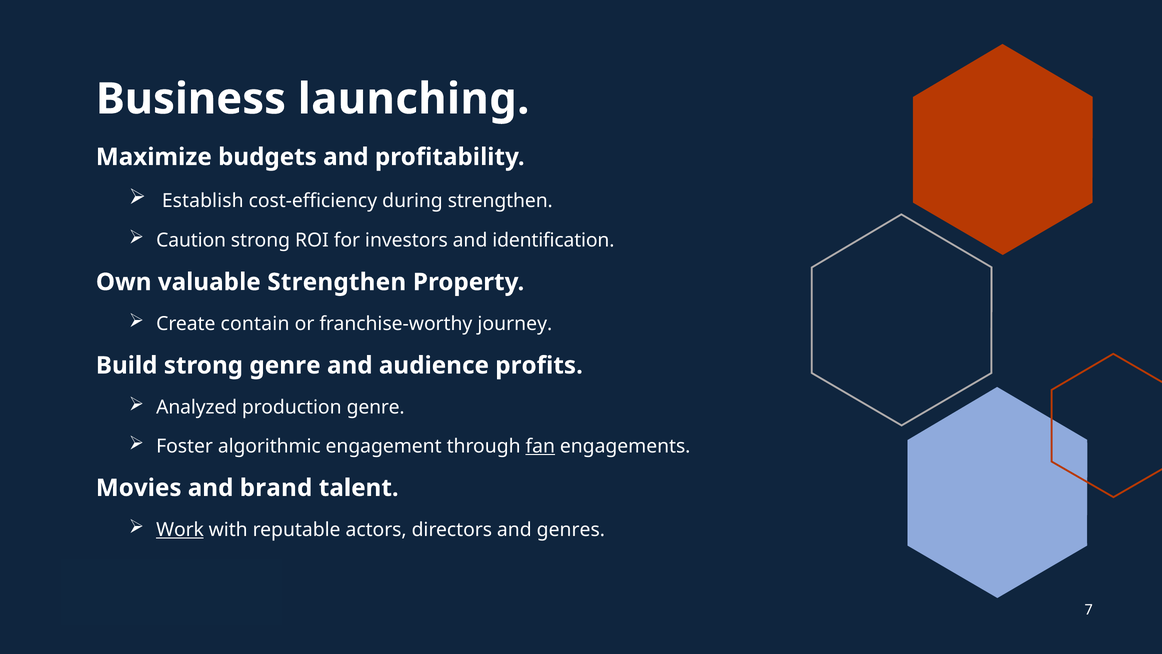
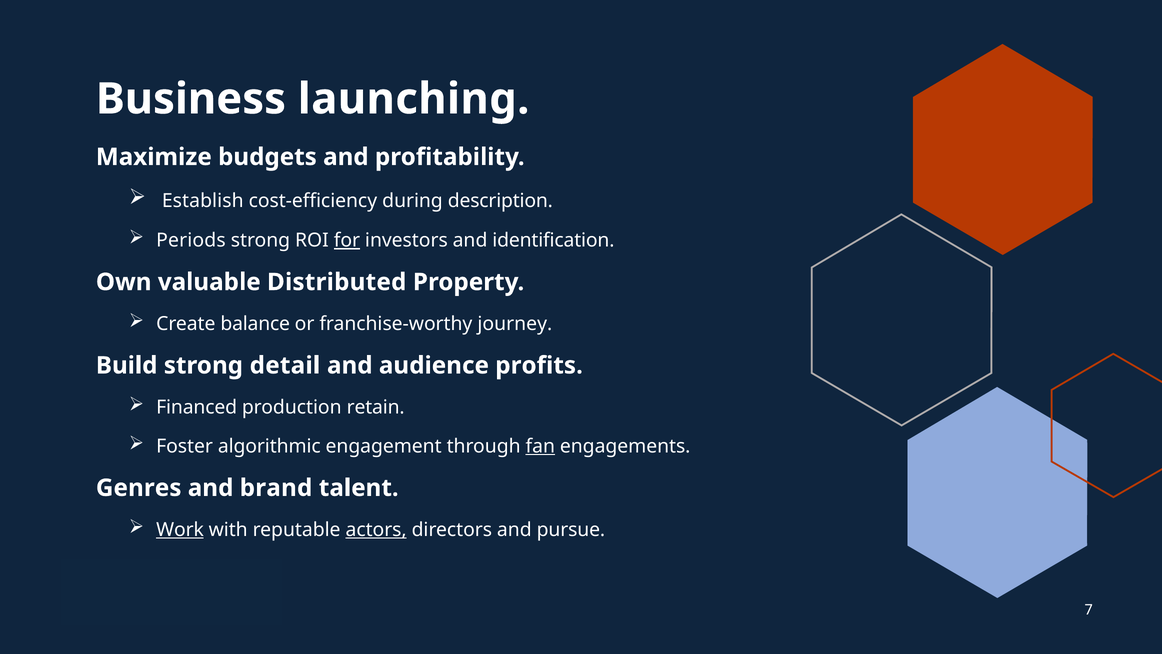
during strengthen: strengthen -> description (500, 201)
Caution: Caution -> Periods (191, 240)
for underline: none -> present (347, 240)
valuable Strengthen: Strengthen -> Distributed (337, 282)
contain: contain -> balance (255, 324)
strong genre: genre -> detail (285, 365)
Analyzed: Analyzed -> Financed (197, 407)
production genre: genre -> retain (376, 407)
Movies: Movies -> Genres (139, 488)
actors underline: none -> present (376, 529)
genres: genres -> pursue (571, 529)
